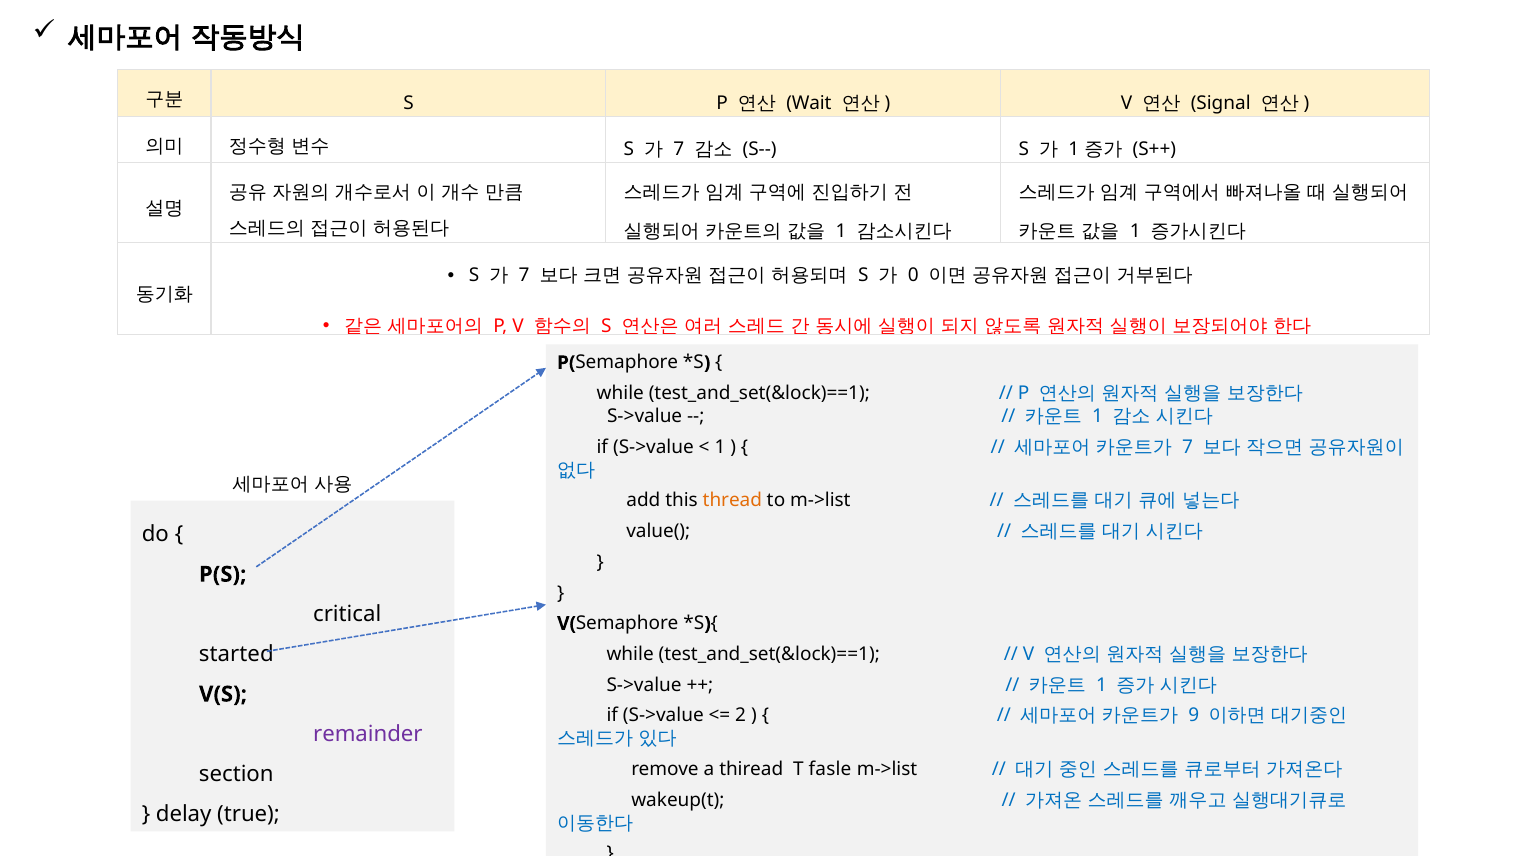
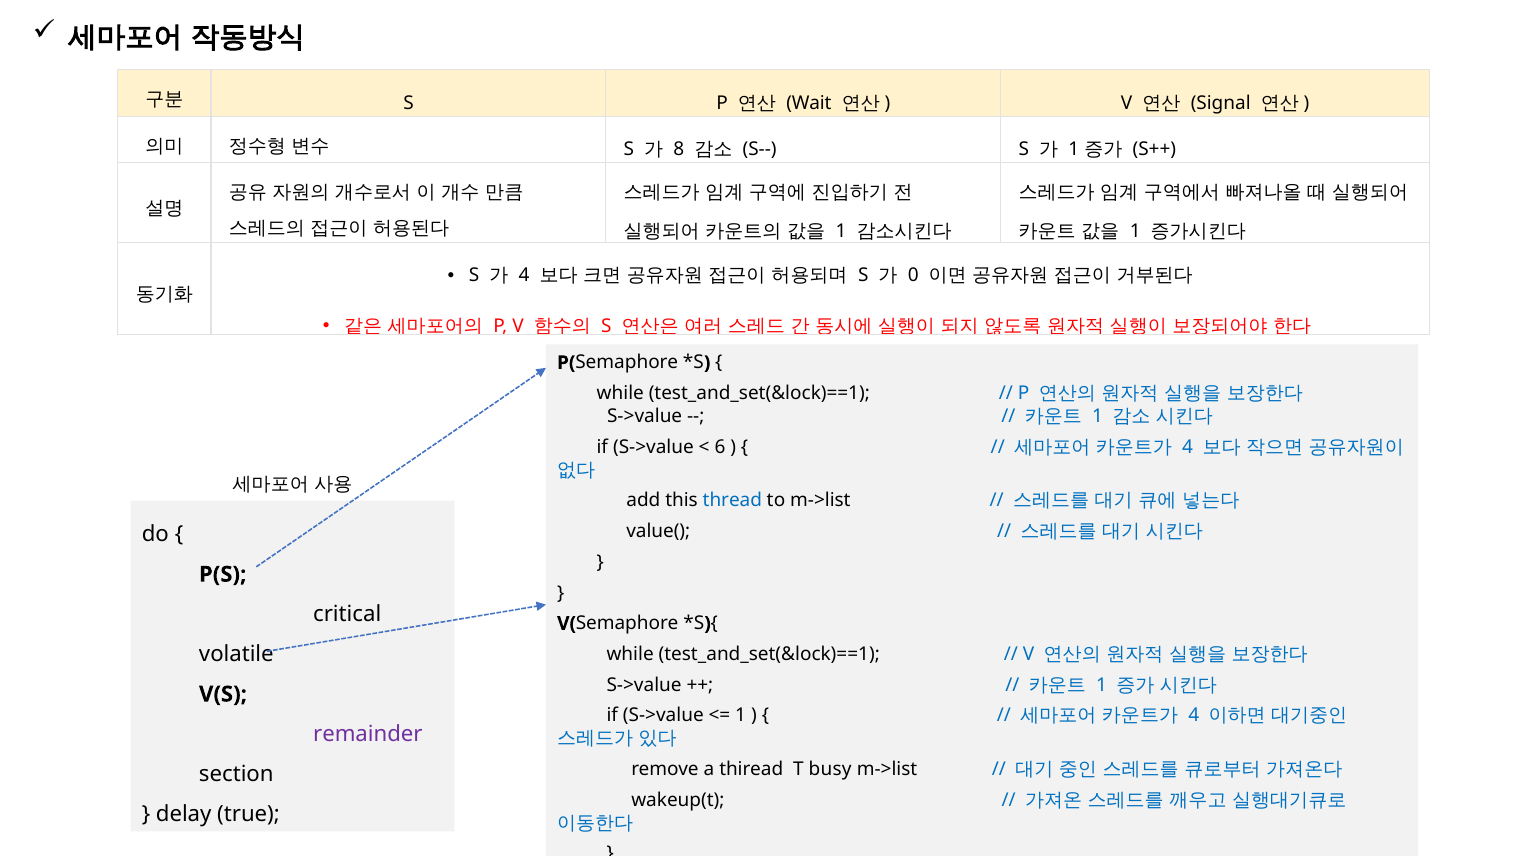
7: 7 -> 8 (679, 149)
7: 7 -> 4 (524, 276)
1: 1 -> 6 (720, 447)
7: 7 -> 4 (1188, 447)
thread colour: orange -> blue (732, 501)
started: started -> volatile (236, 654)
2: 2 -> 1 (741, 716)
9: 9 -> 4 (1194, 716)
fasle: fasle -> busy (830, 769)
